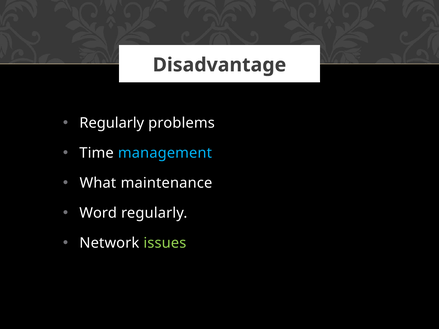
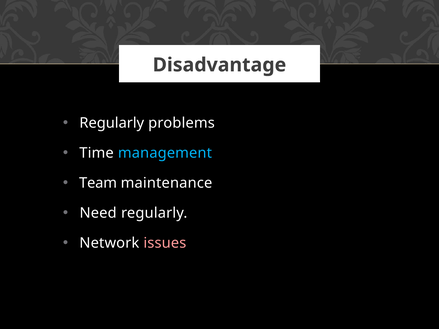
What: What -> Team (98, 183)
Word: Word -> Need (98, 213)
issues colour: light green -> pink (165, 243)
